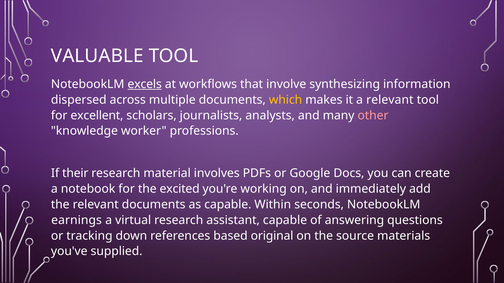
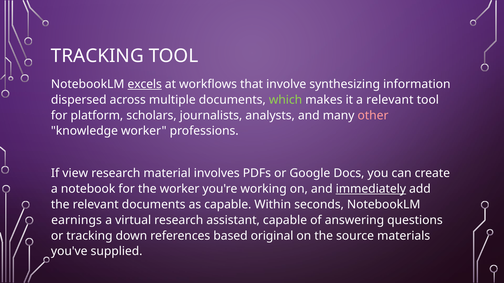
VALUABLE: VALUABLE -> TRACKING (97, 56)
which colour: yellow -> light green (286, 100)
excellent: excellent -> platform (97, 116)
their: their -> view (75, 174)
the excited: excited -> worker (180, 189)
immediately underline: none -> present (371, 189)
